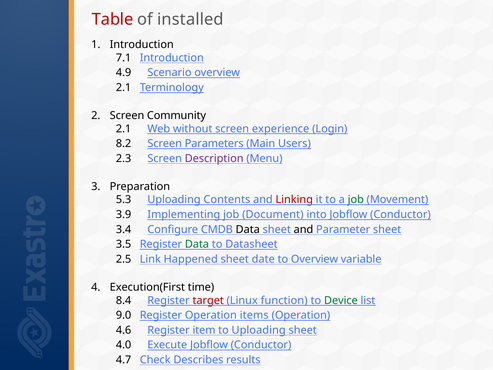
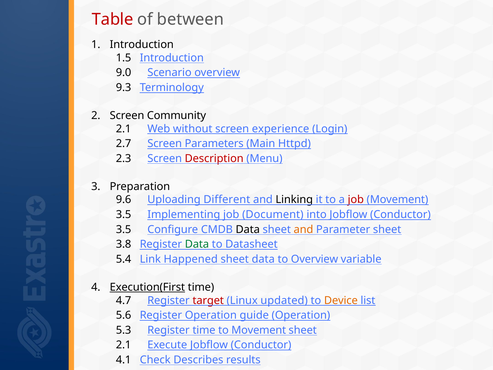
installed: installed -> between (191, 19)
7.1: 7.1 -> 1.5 (124, 58)
4.9: 4.9 -> 9.0 (124, 73)
2.1: 2.1 -> 9.3 (124, 88)
8.2: 8.2 -> 2.7 (124, 144)
Users: Users -> Httpd (294, 144)
Description colour: purple -> red (214, 158)
5.3: 5.3 -> 9.6 (124, 200)
Contents: Contents -> Different (227, 200)
Linking colour: red -> black (294, 200)
job colour: green -> red (356, 200)
3.9: 3.9 -> 3.5 (124, 214)
3.4: 3.4 -> 3.5 (124, 229)
and colour: black -> orange (303, 229)
3.5: 3.5 -> 3.8 (124, 244)
2.5: 2.5 -> 5.4 (124, 259)
sheet date: date -> data (263, 259)
Execution(First underline: none -> present (147, 287)
8.4: 8.4 -> 4.7 (124, 300)
function: function -> updated (284, 300)
Device colour: green -> orange (341, 300)
9.0: 9.0 -> 5.6 (124, 315)
items: items -> guide (254, 315)
4.6: 4.6 -> 5.3 (124, 330)
Register item: item -> time (204, 330)
to Uploading: Uploading -> Movement (259, 330)
4.0: 4.0 -> 2.1 (124, 345)
4.7: 4.7 -> 4.1 (124, 360)
